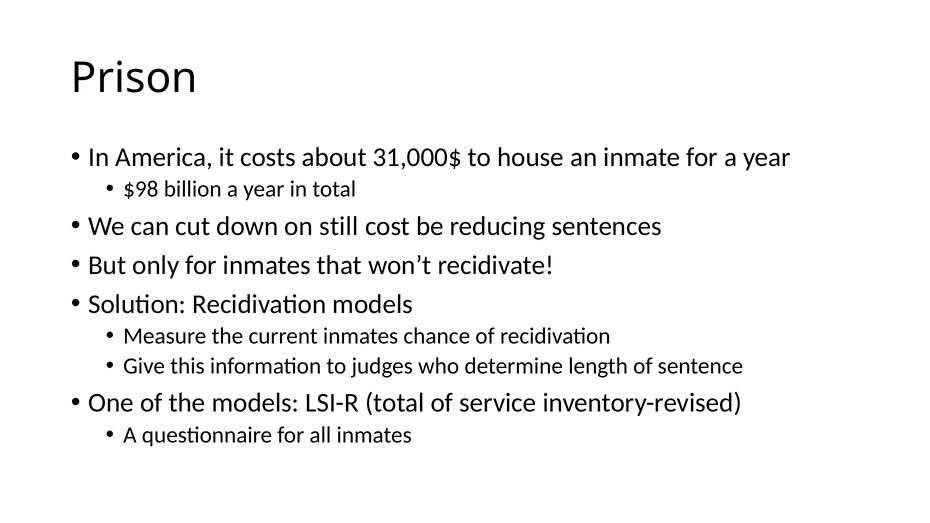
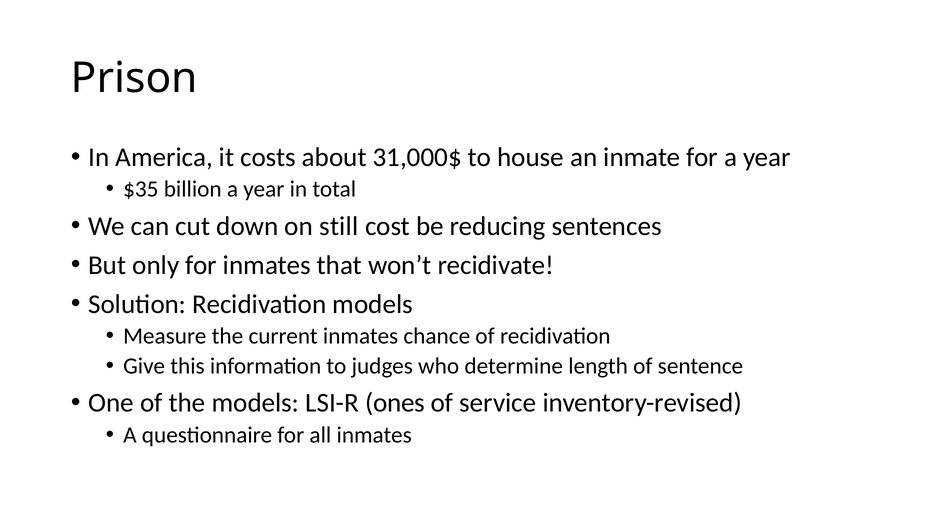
$98: $98 -> $35 (141, 189)
LSI-R total: total -> ones (395, 403)
